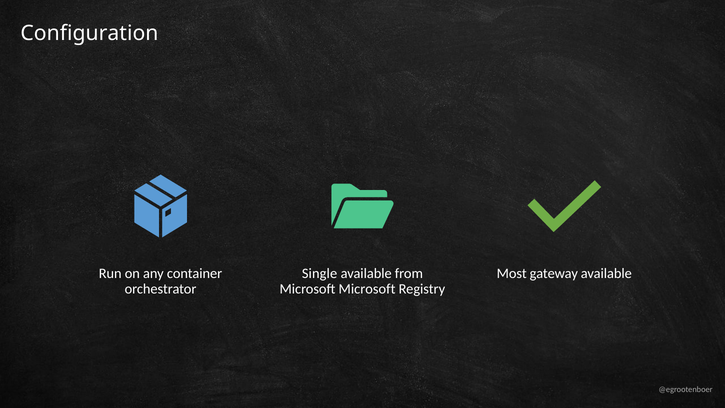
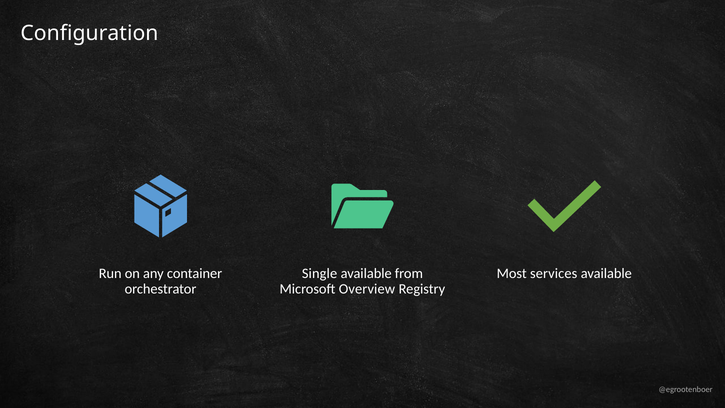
gateway: gateway -> services (554, 273)
Microsoft Microsoft: Microsoft -> Overview (367, 289)
